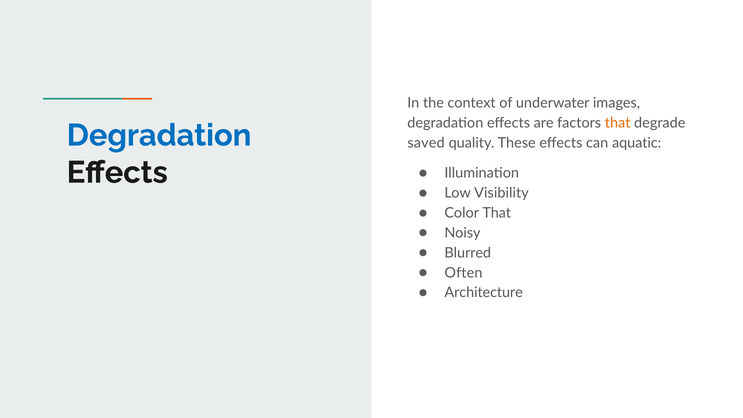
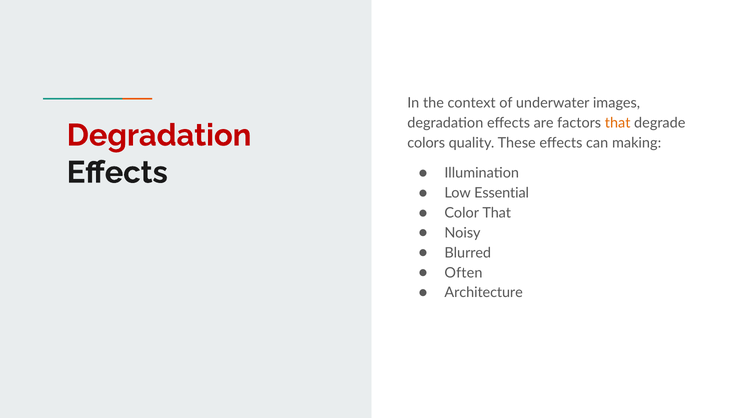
Degradation colour: blue -> red (159, 135)
saved: saved -> colors (426, 143)
aquatic: aquatic -> making (637, 143)
Visibility: Visibility -> Essential (502, 193)
